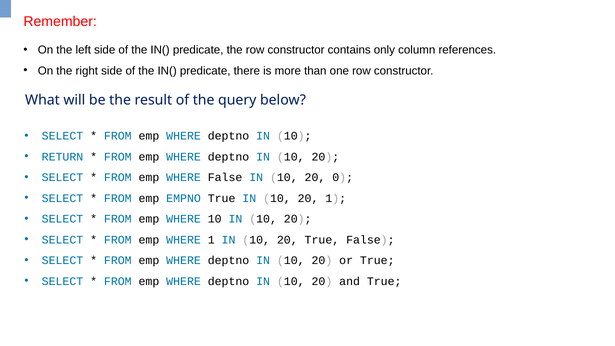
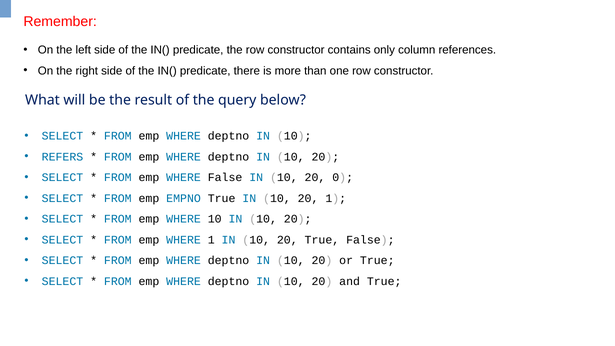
RETURN: RETURN -> REFERS (62, 157)
